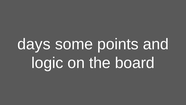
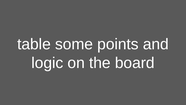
days: days -> table (34, 44)
